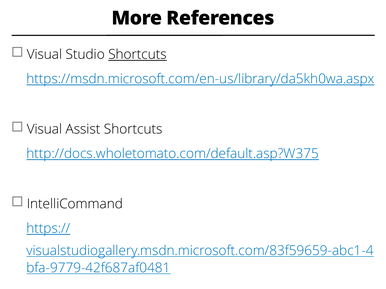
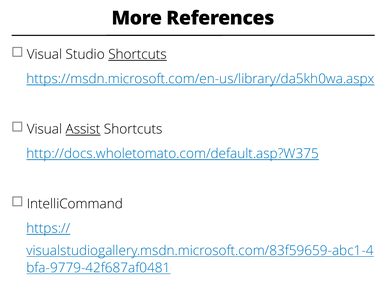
Assist underline: none -> present (83, 129)
